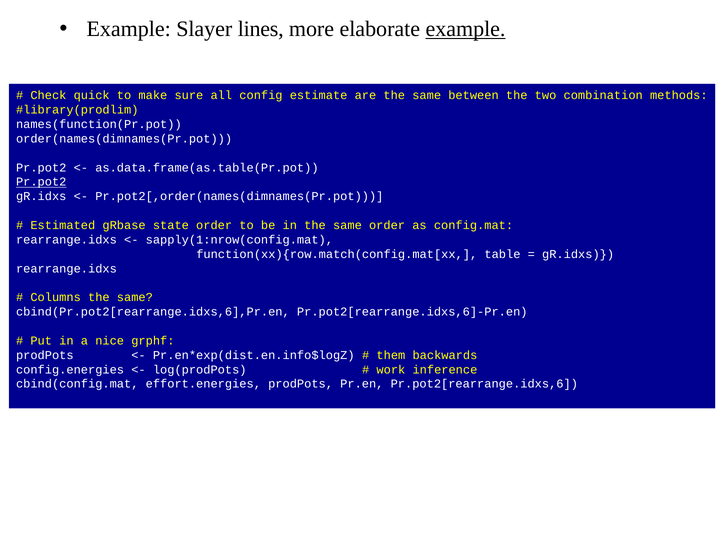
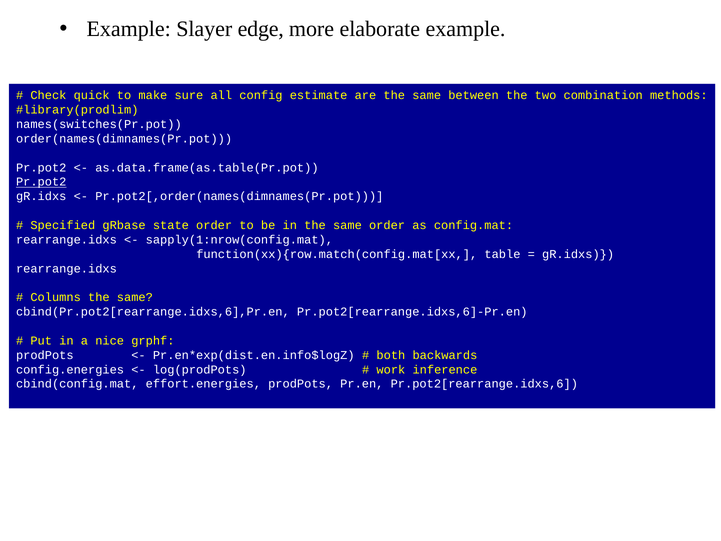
lines: lines -> edge (261, 29)
example underline: present -> none (466, 29)
names(function(Pr.pot: names(function(Pr.pot -> names(switches(Pr.pot (99, 124)
Estimated: Estimated -> Specified (63, 225)
them: them -> both (391, 355)
